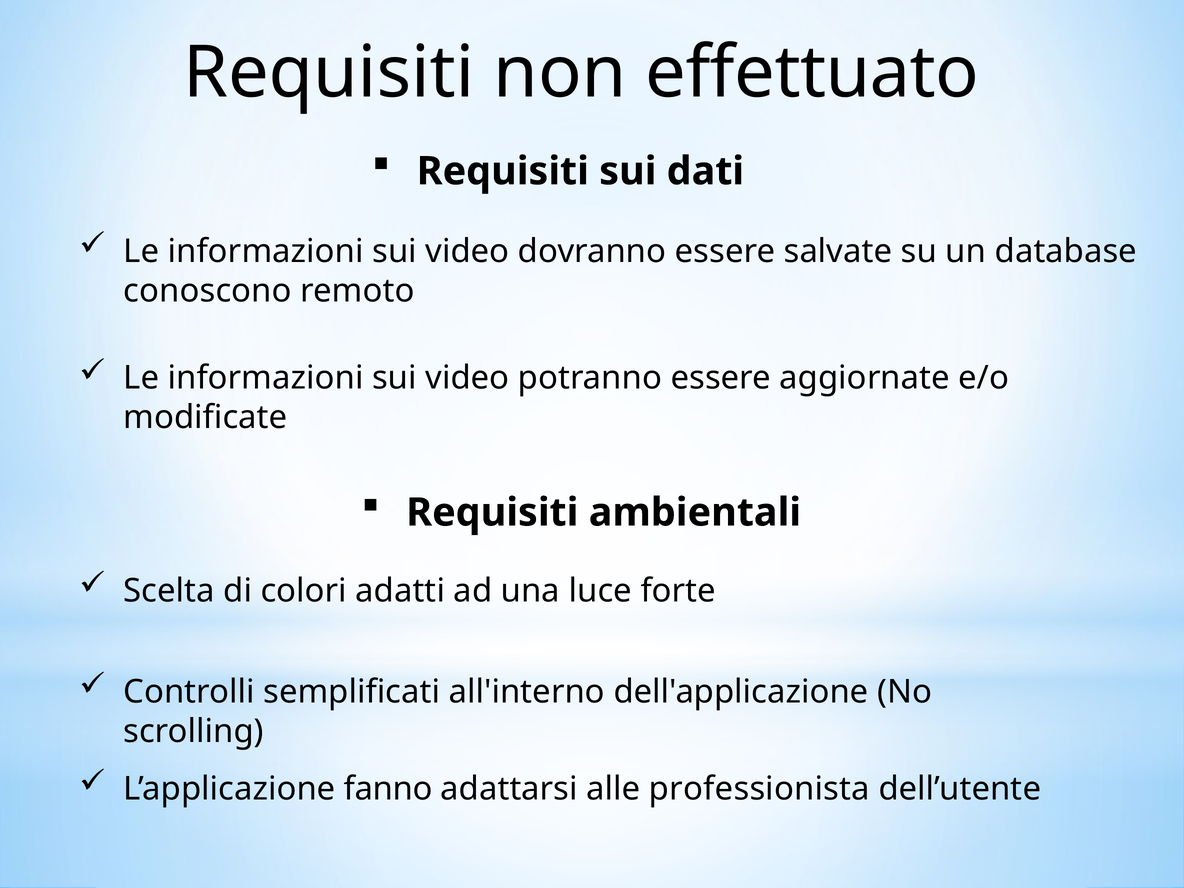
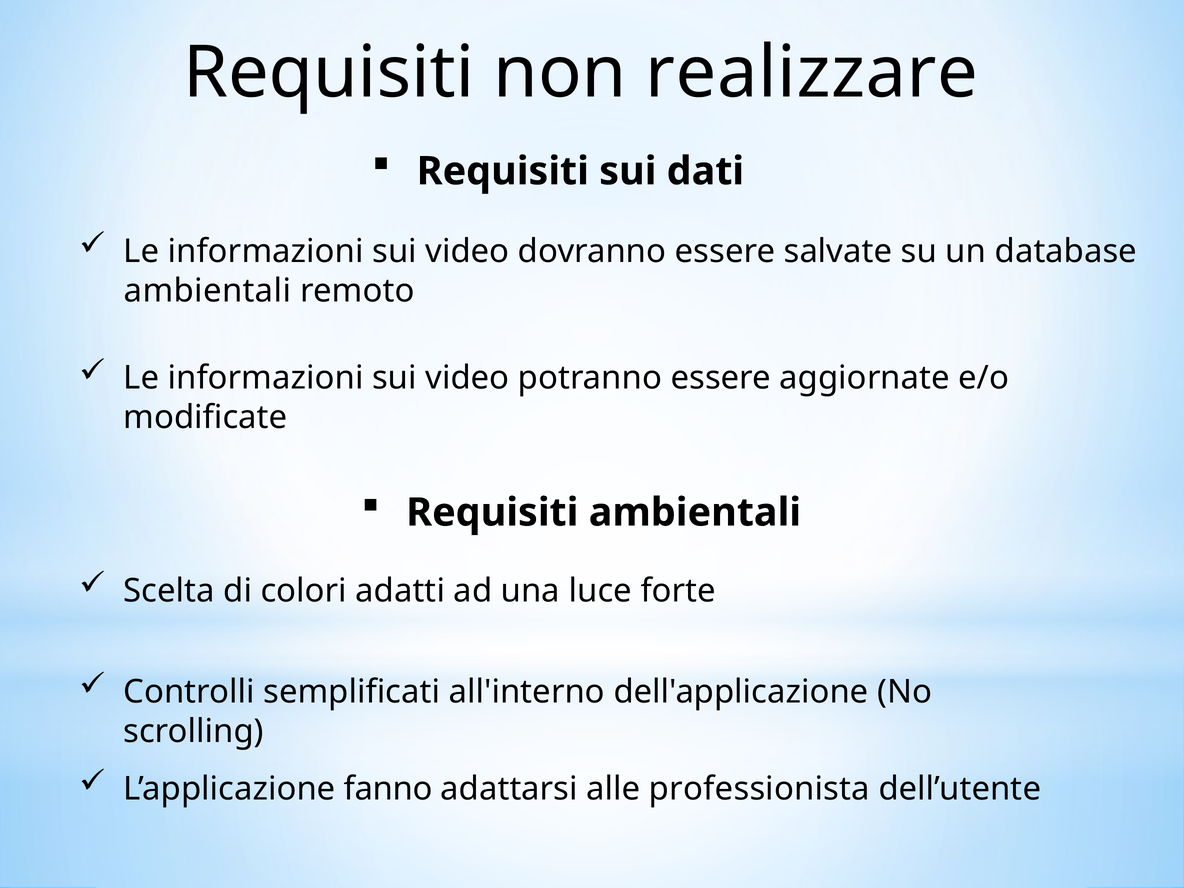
effettuato: effettuato -> realizzare (812, 73)
conoscono: conoscono -> ambientali (207, 291)
